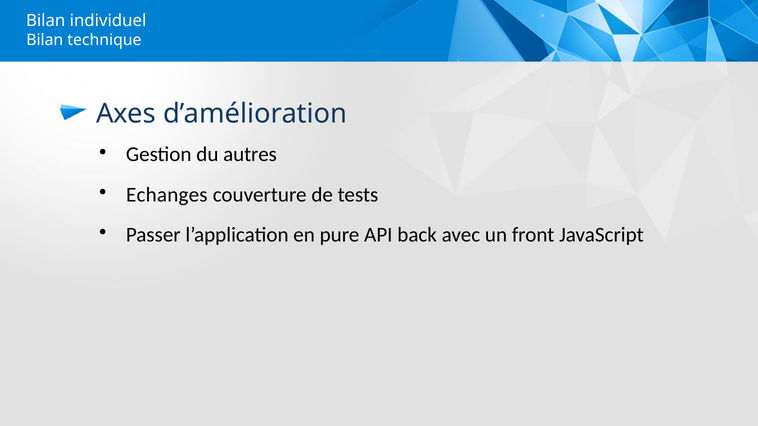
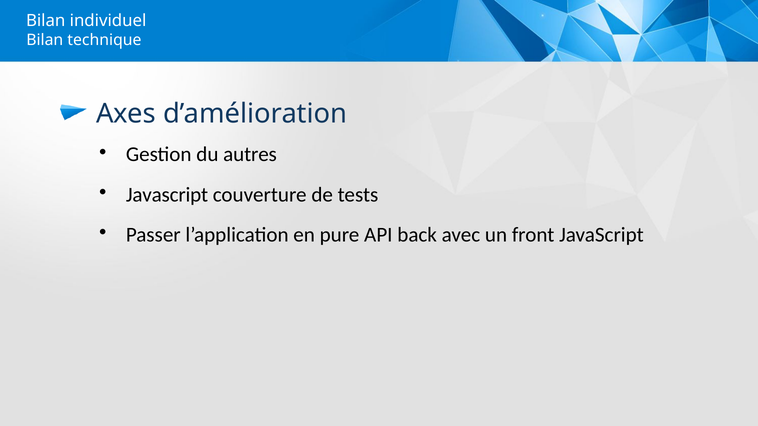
Echanges: Echanges -> Javascript (167, 195)
